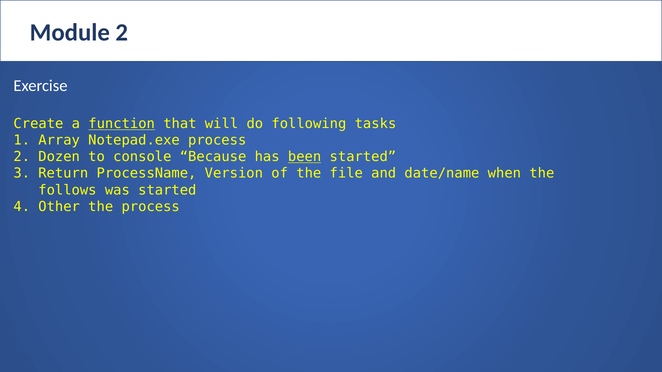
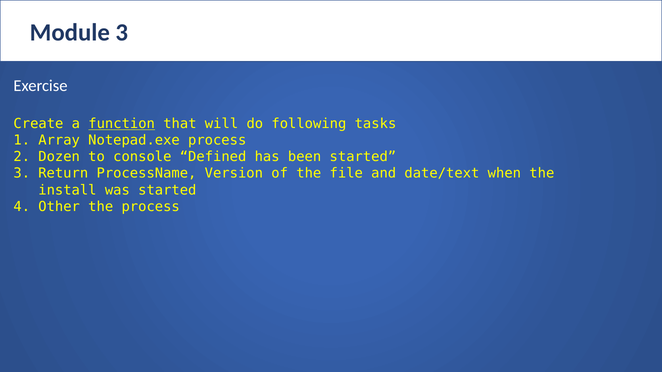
Module 2: 2 -> 3 (122, 33)
Because: Because -> Defined (213, 157)
been underline: present -> none (305, 157)
date/name: date/name -> date/text (442, 174)
follows: follows -> install (67, 190)
